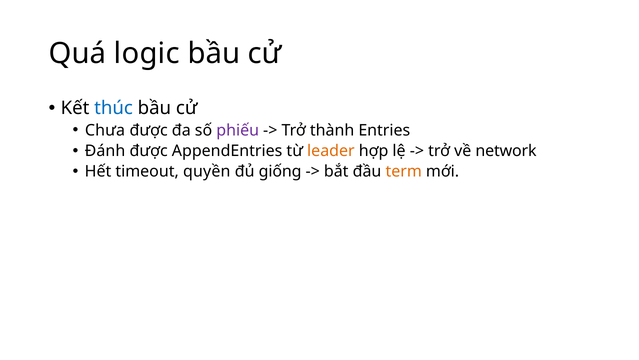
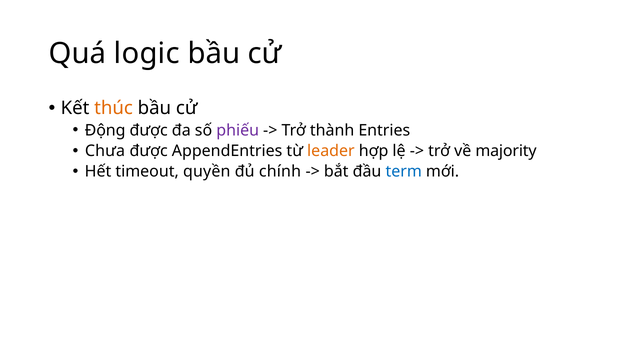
thúc colour: blue -> orange (114, 108)
Chưa: Chưa -> Động (105, 130)
Đánh: Đánh -> Chưa (105, 151)
network: network -> majority (506, 151)
giống: giống -> chính (280, 171)
term colour: orange -> blue (404, 171)
